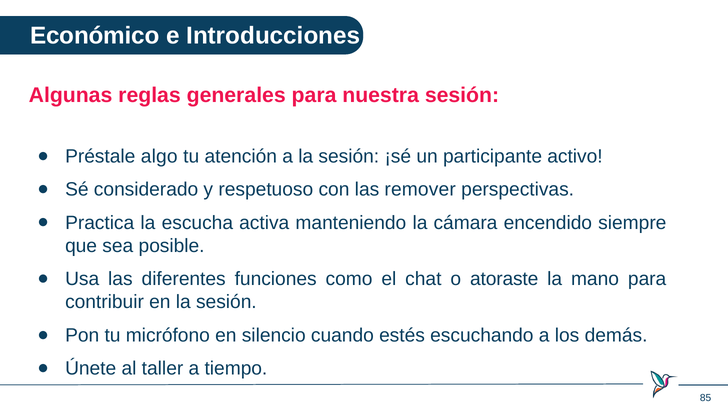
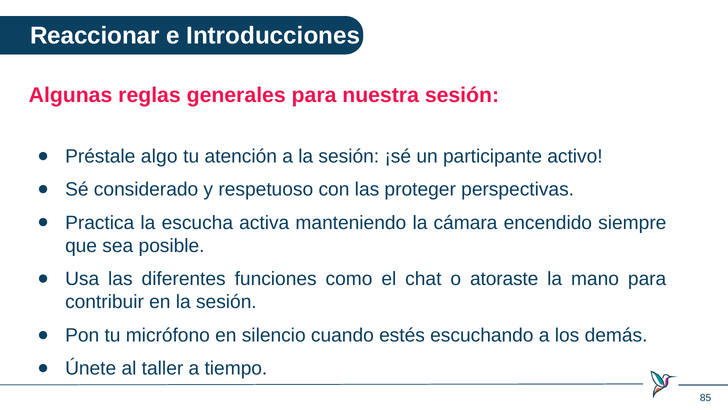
Económico: Económico -> Reaccionar (95, 36)
remover: remover -> proteger (420, 189)
